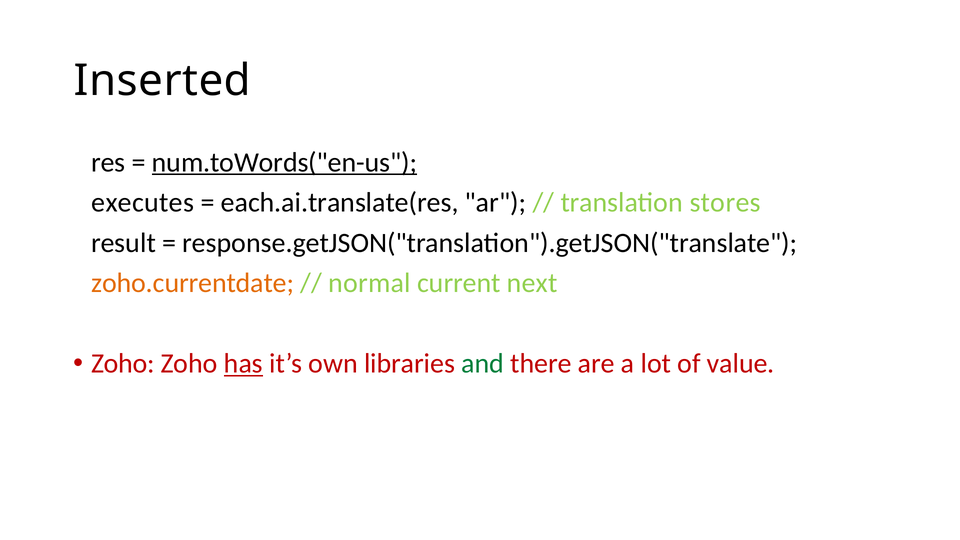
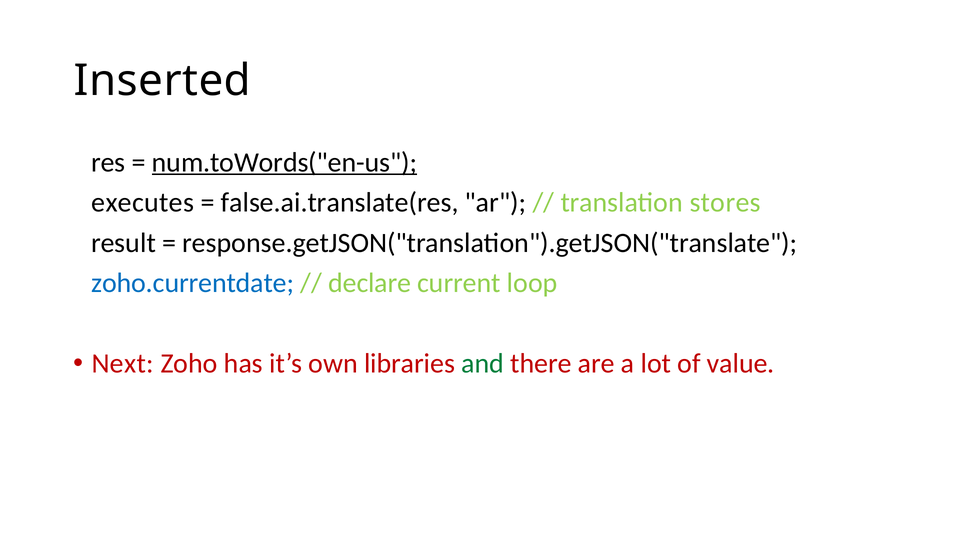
each.ai.translate(res: each.ai.translate(res -> false.ai.translate(res (340, 203)
zoho.currentdate colour: orange -> blue (193, 283)
normal: normal -> declare (370, 283)
next: next -> loop (532, 283)
Zoho: Zoho -> Next (123, 364)
has underline: present -> none (243, 364)
